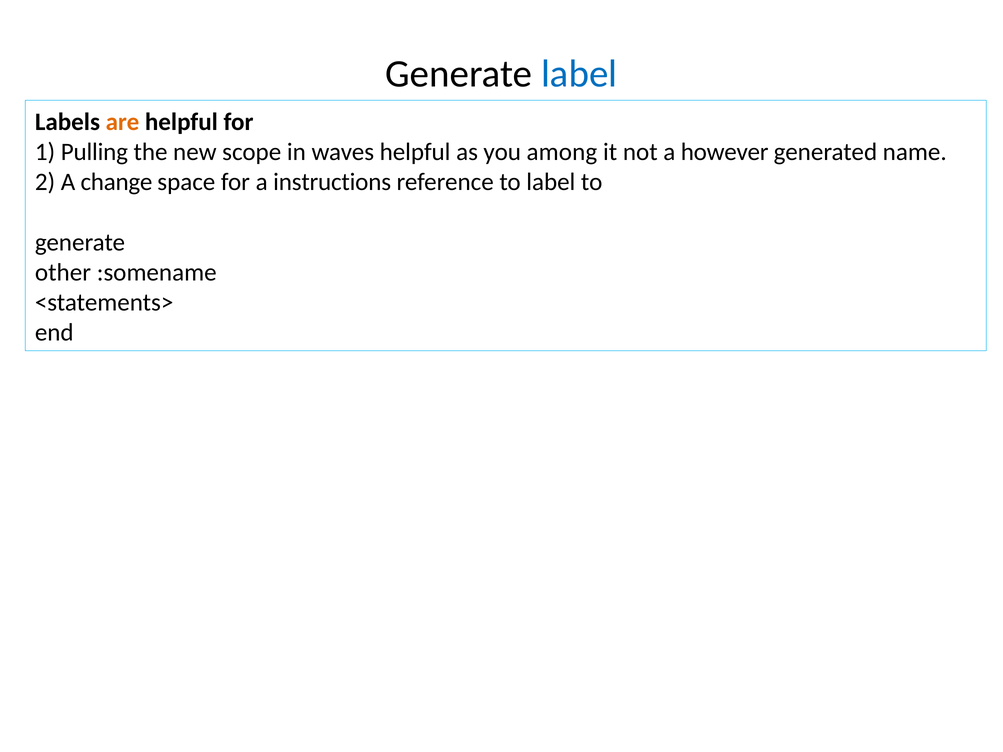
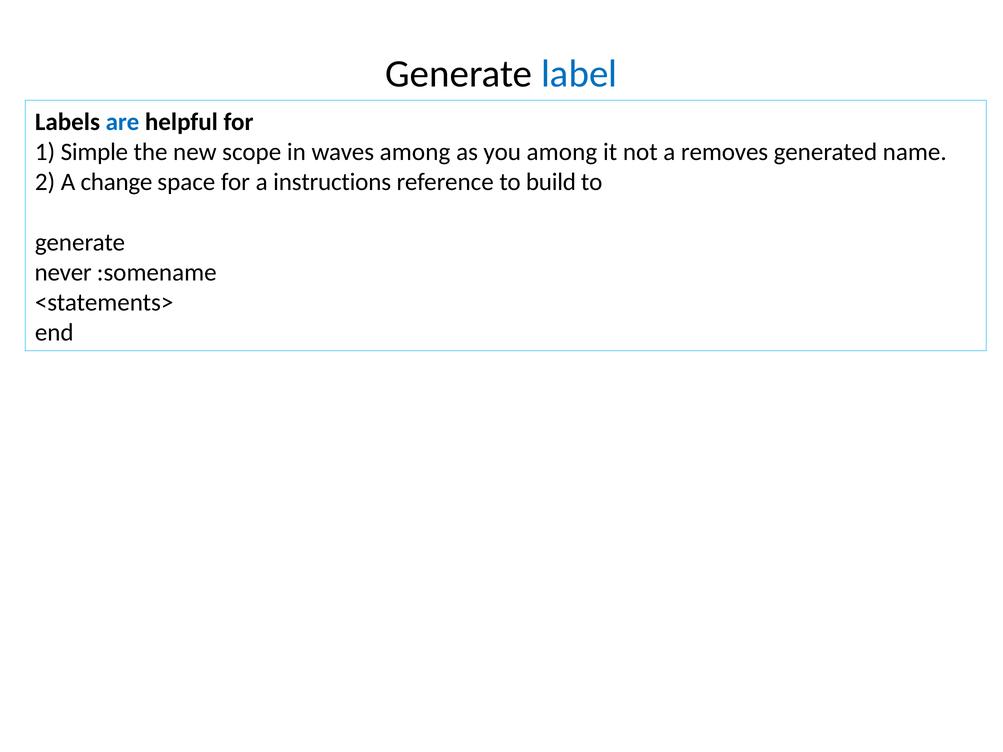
are colour: orange -> blue (123, 122)
Pulling: Pulling -> Simple (94, 152)
waves helpful: helpful -> among (415, 152)
however: however -> removes (725, 152)
to label: label -> build (551, 182)
other: other -> never (63, 272)
